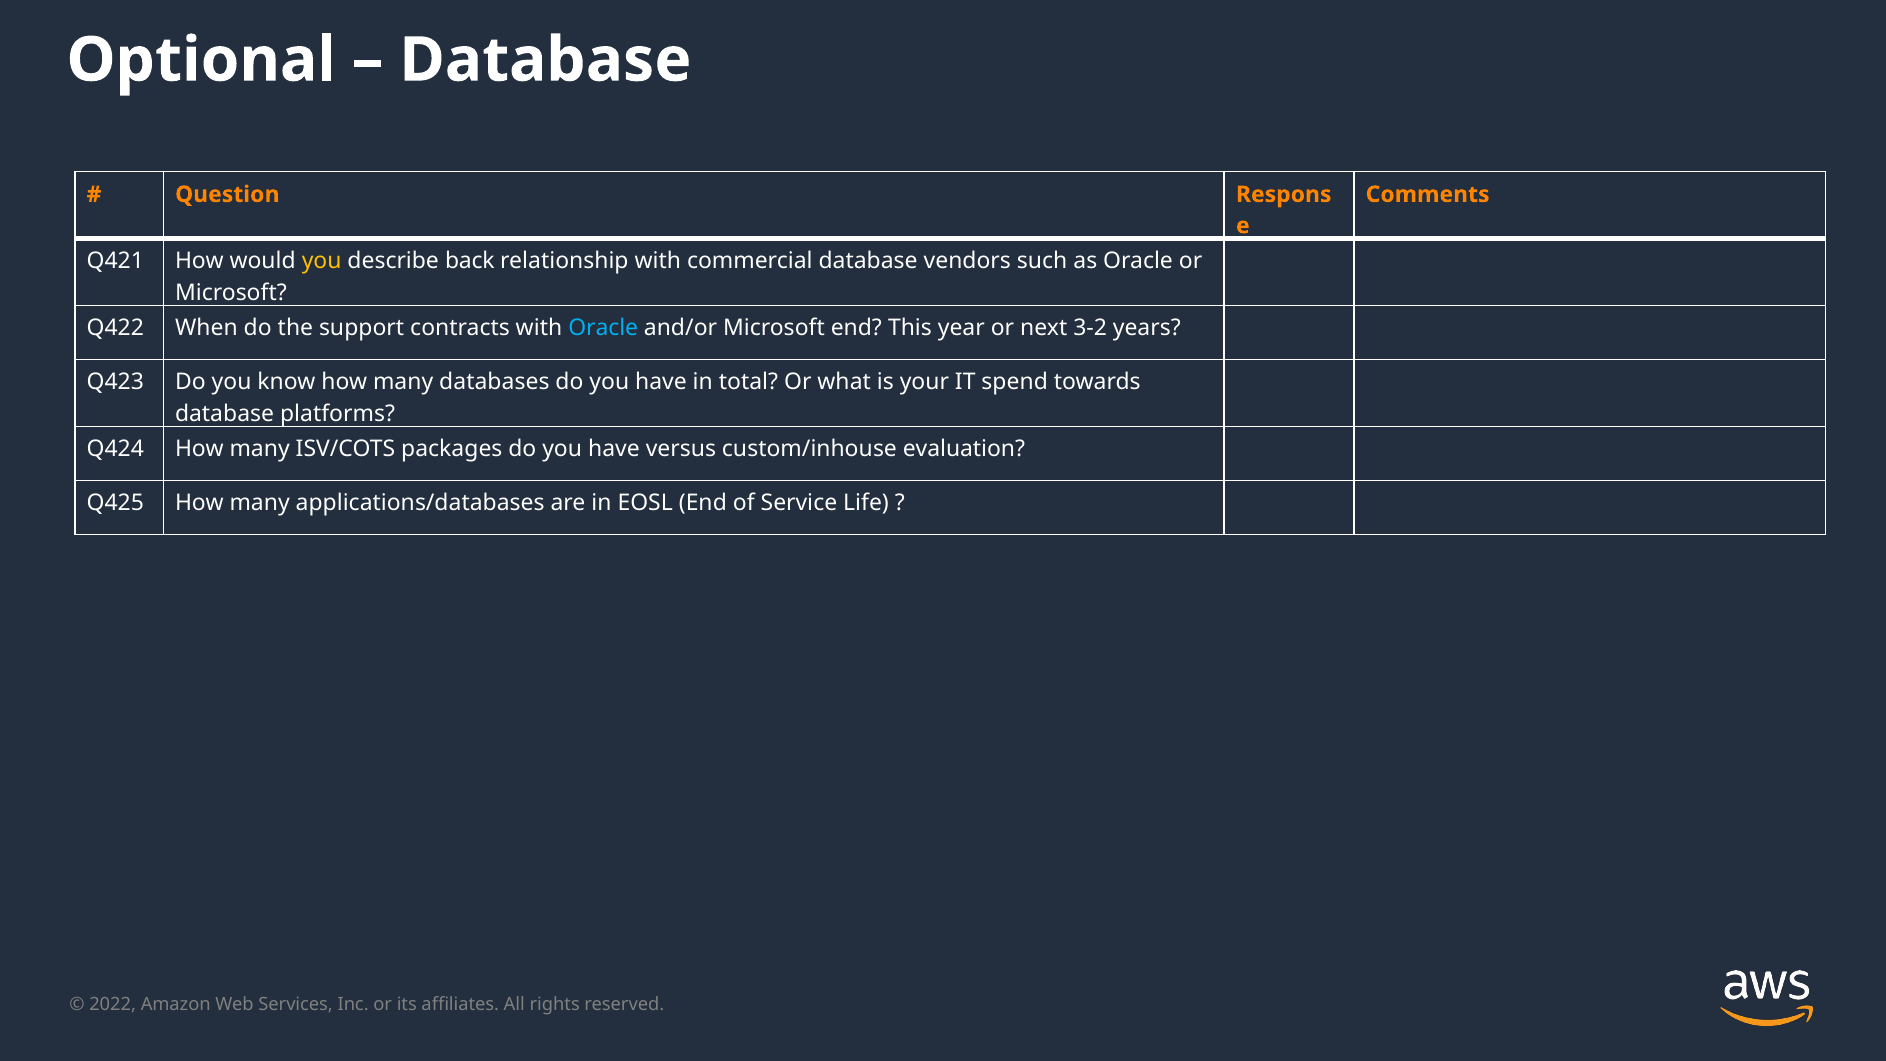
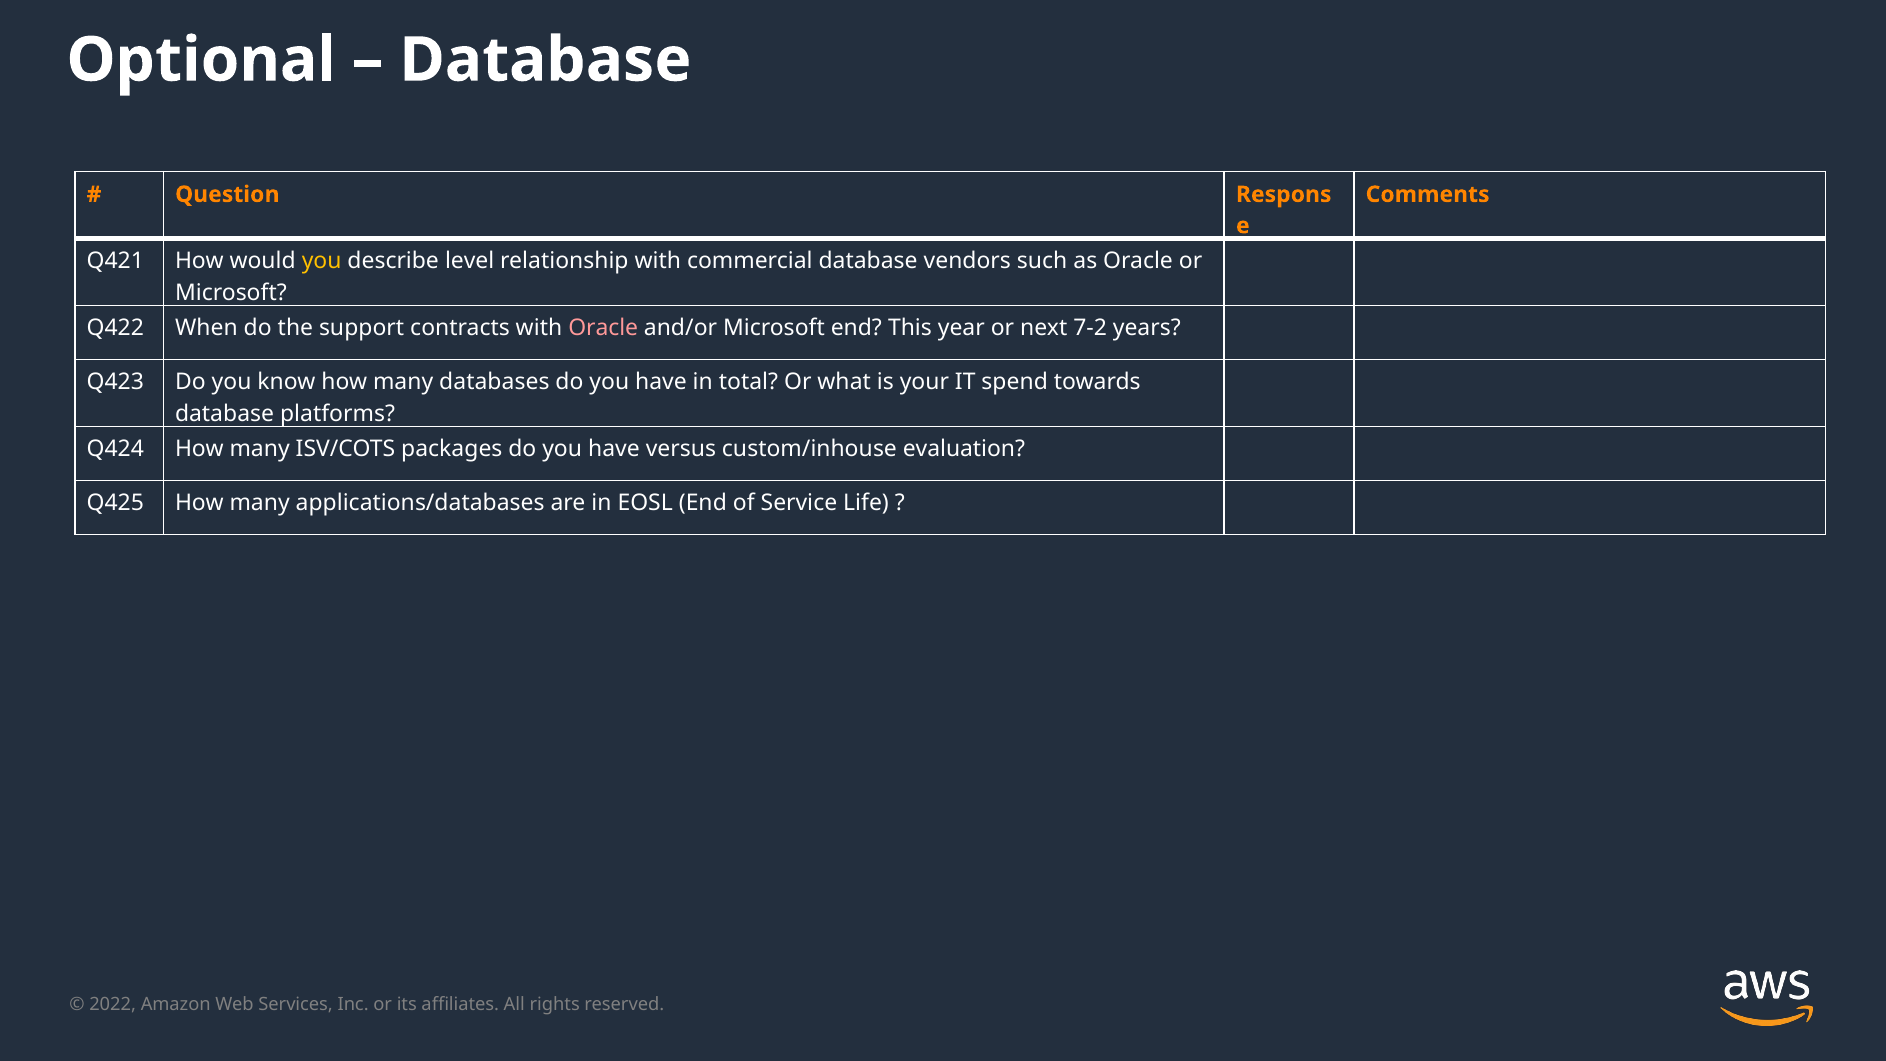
back: back -> level (470, 261)
Oracle colour: light blue -> pink (603, 328)
3-2: 3-2 -> 7-2 (1090, 328)
